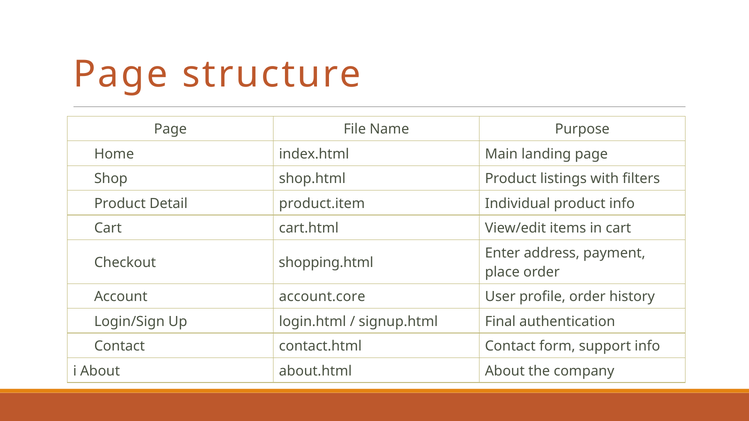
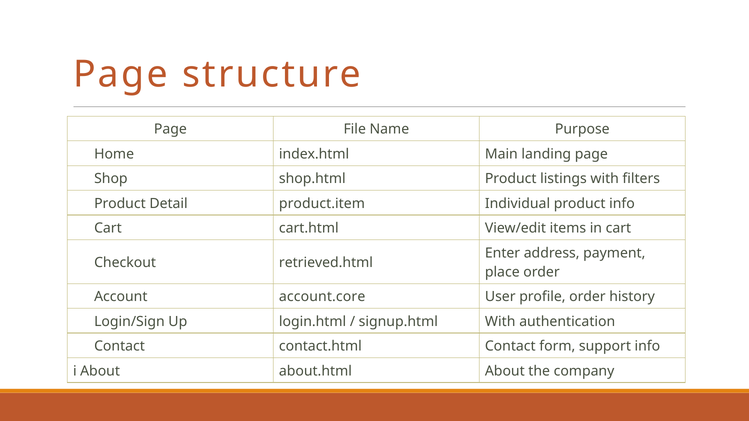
shopping.html: shopping.html -> retrieved.html (326, 263)
signup.html Final: Final -> With (500, 322)
